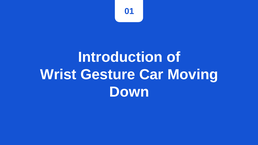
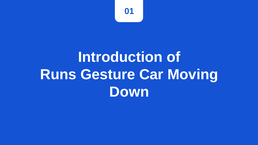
Wrist: Wrist -> Runs (58, 75)
